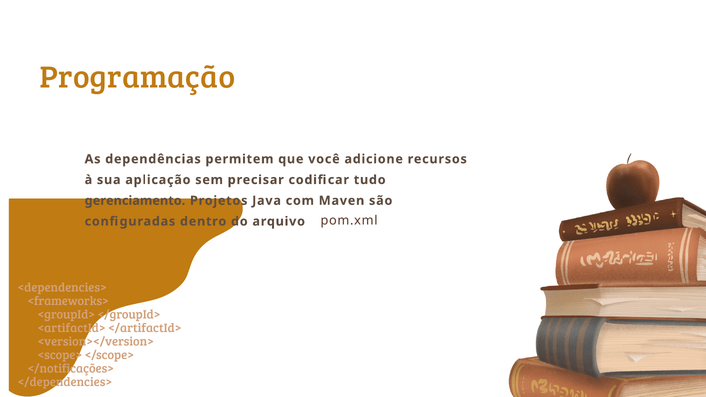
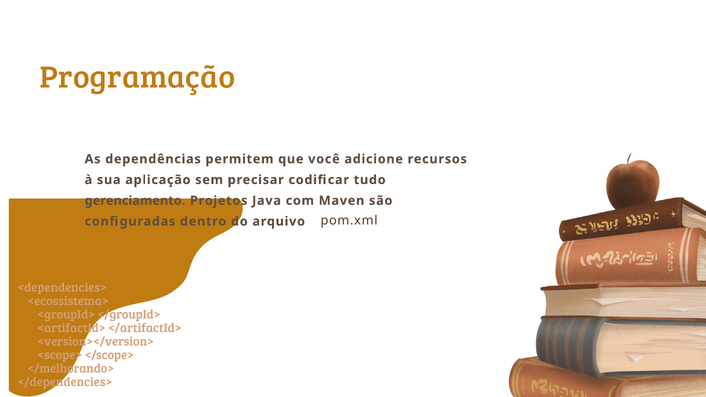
<frameworks>: <frameworks> -> <ecossistema> (68, 301)
</notificações>: </notificações> -> </melhorando> (71, 369)
